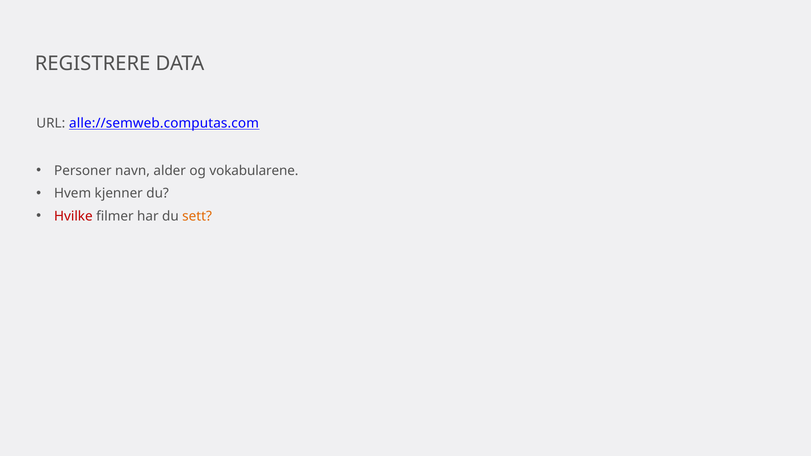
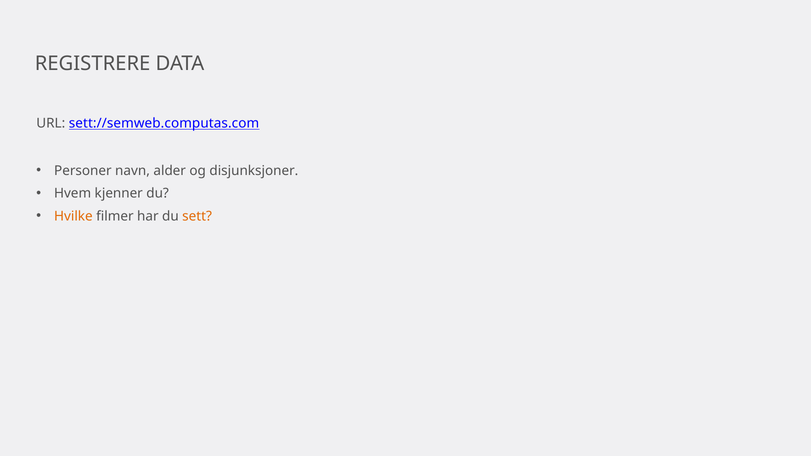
alle://semweb.computas.com: alle://semweb.computas.com -> sett://semweb.computas.com (164, 123)
vokabularene: vokabularene -> disjunksjoner (254, 171)
Hvilke colour: red -> orange (73, 216)
